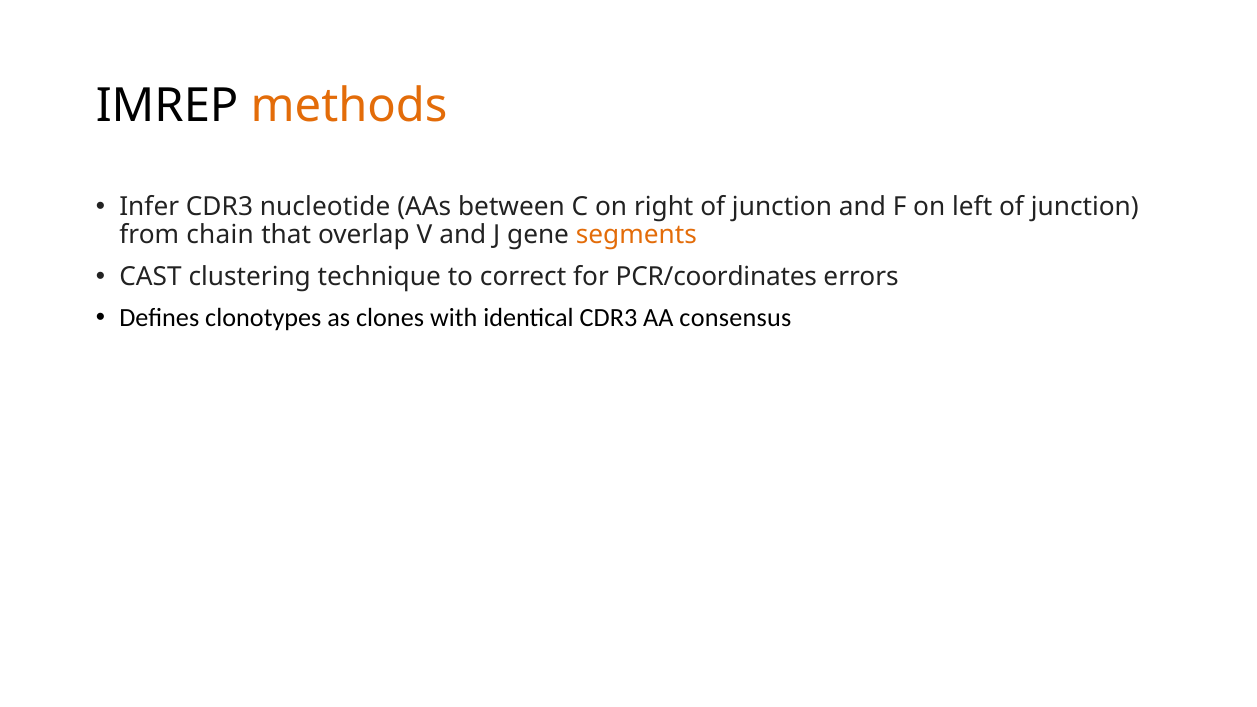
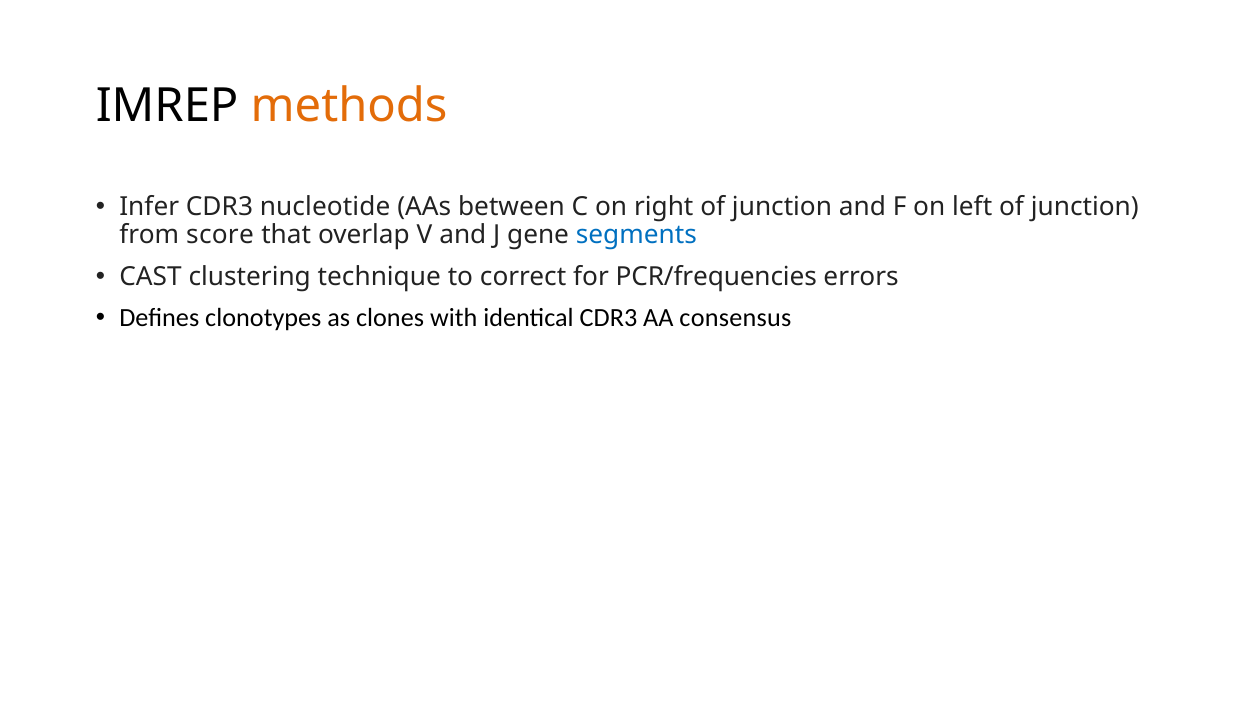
chain: chain -> score (220, 235)
segments colour: orange -> blue (636, 235)
PCR/coordinates: PCR/coordinates -> PCR/frequencies (716, 277)
